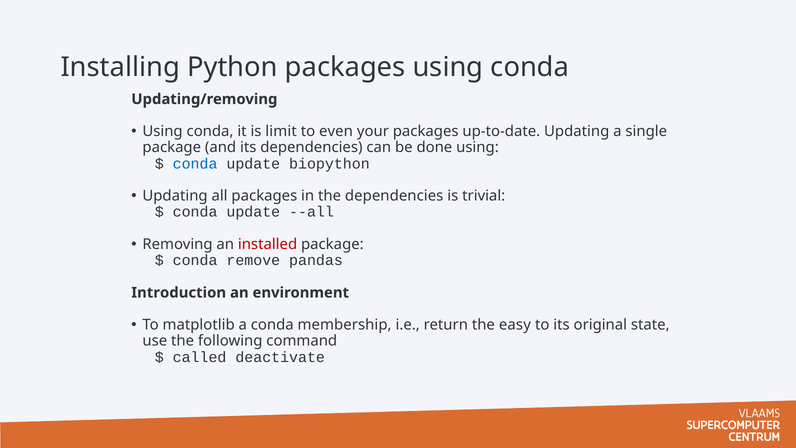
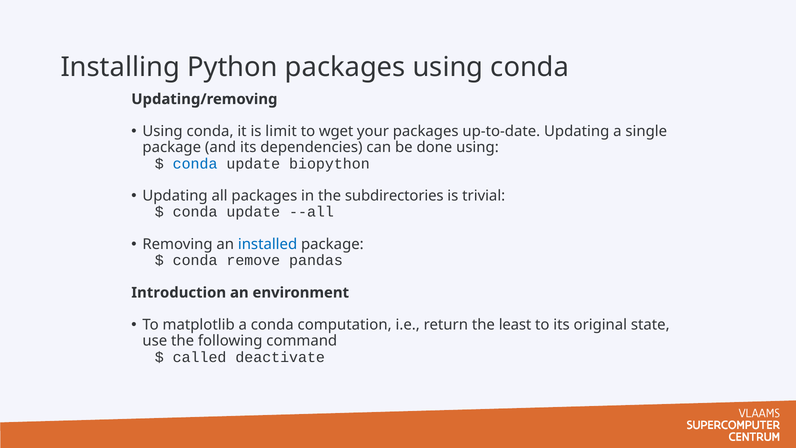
even: even -> wget (336, 131)
the dependencies: dependencies -> subdirectories (394, 196)
installed colour: red -> blue (268, 244)
membership: membership -> computation (345, 325)
easy: easy -> least (515, 325)
